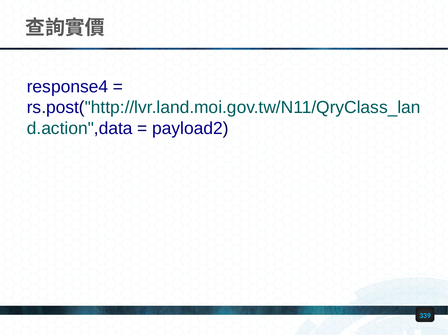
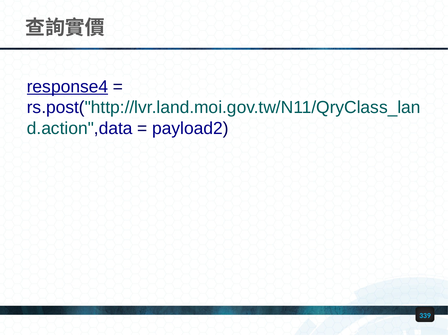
response4 underline: none -> present (67, 87)
